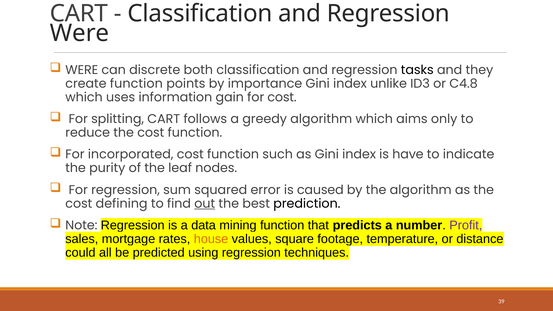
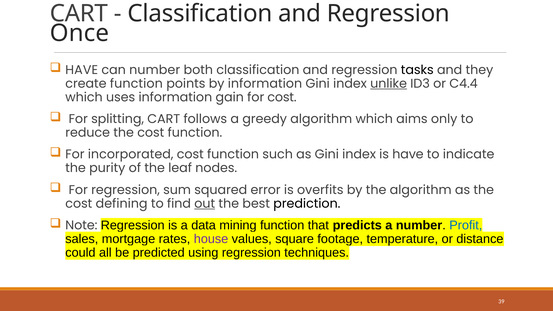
Were: Were -> Once (79, 33)
WERE: WERE -> HAVE (82, 70)
can discrete: discrete -> number (155, 70)
by importance: importance -> information (265, 84)
unlike underline: none -> present (389, 84)
C4.8: C4.8 -> C4.4 (464, 84)
caused: caused -> overfits (320, 190)
Profit colour: purple -> blue (466, 225)
house colour: orange -> purple (211, 239)
